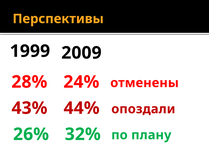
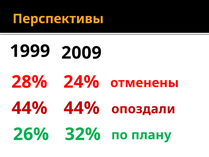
43%: 43% -> 44% (29, 108)
